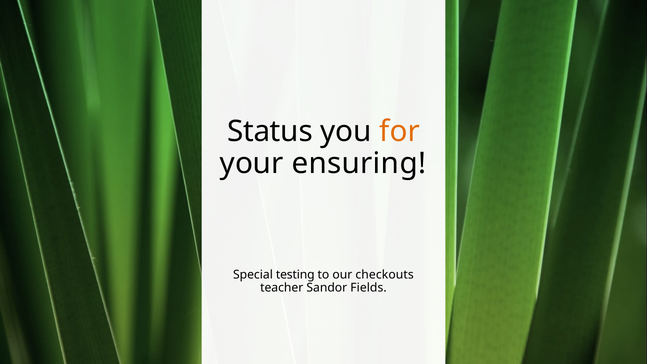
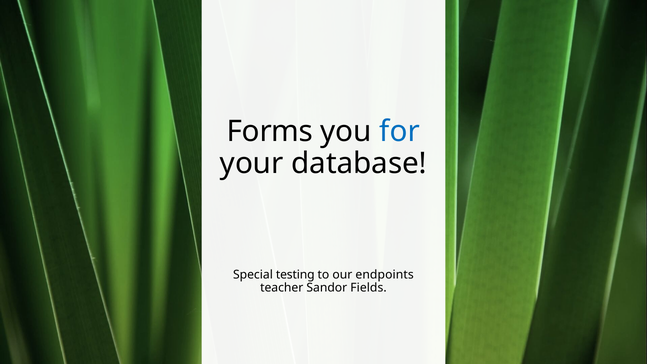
Status: Status -> Forms (270, 131)
for colour: orange -> blue (400, 131)
ensuring: ensuring -> database (359, 163)
checkouts: checkouts -> endpoints (385, 274)
